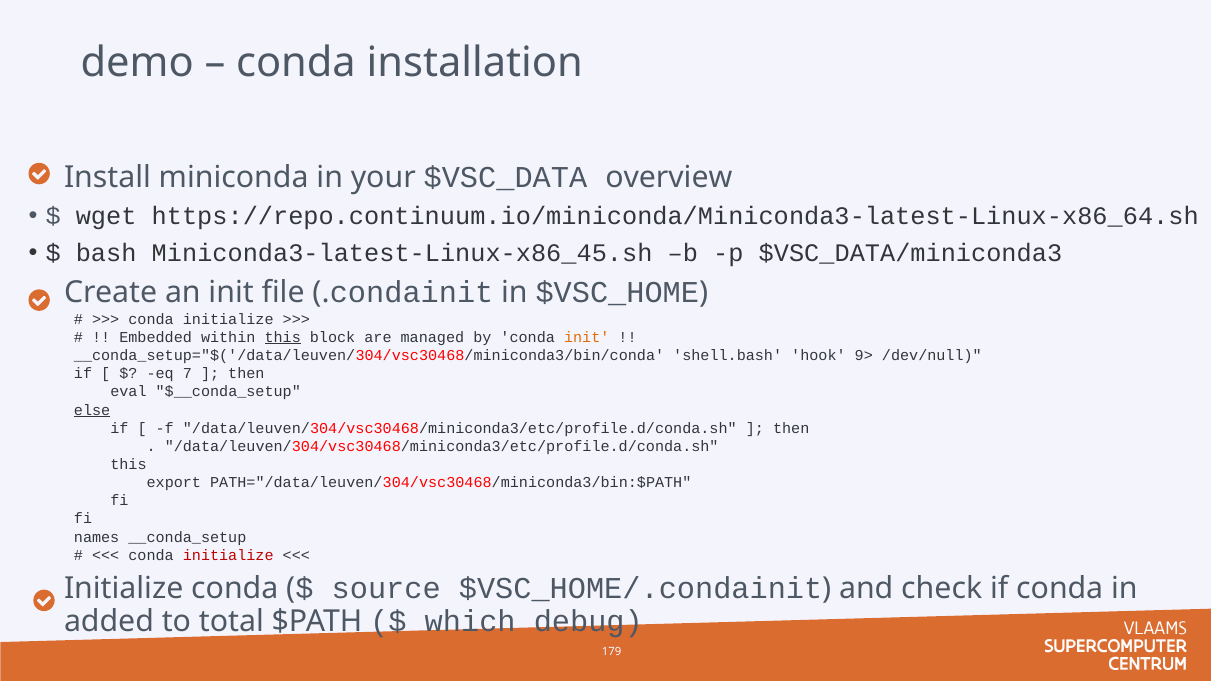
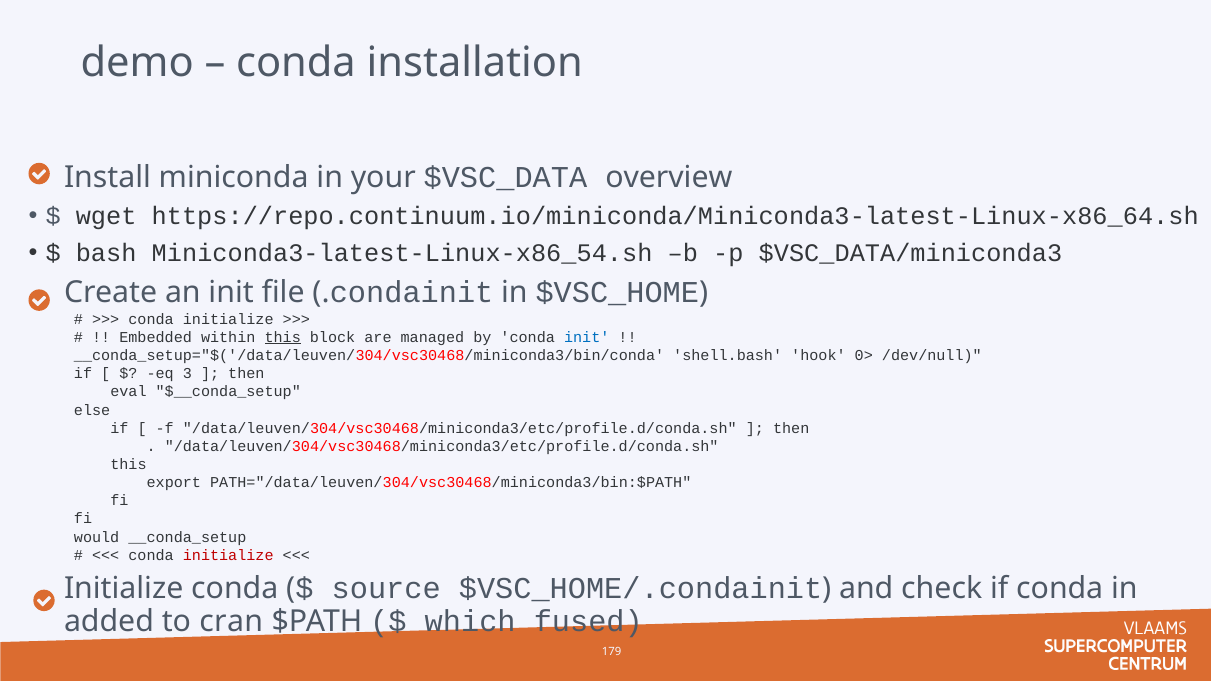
Miniconda3-latest-Linux-x86_45.sh: Miniconda3-latest-Linux-x86_45.sh -> Miniconda3-latest-Linux-x86_54.sh (402, 253)
init colour: orange -> blue (587, 337)
9>: 9> -> 0> (864, 356)
7: 7 -> 3 (187, 374)
else underline: present -> none (92, 410)
names: names -> would (97, 537)
total: total -> cran (231, 622)
debug: debug -> fused (588, 622)
